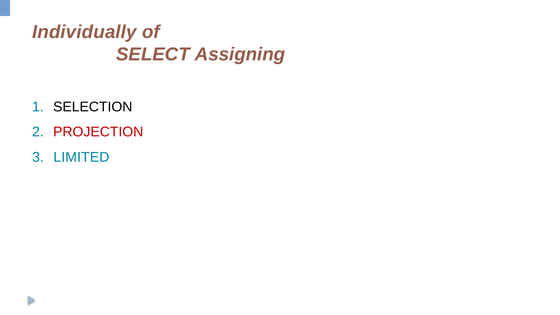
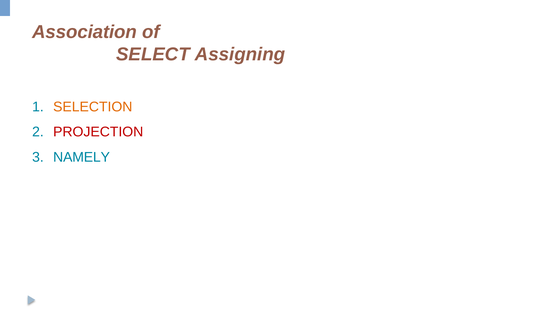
Individually: Individually -> Association (85, 32)
SELECTION colour: black -> orange (93, 107)
LIMITED: LIMITED -> NAMELY (82, 157)
